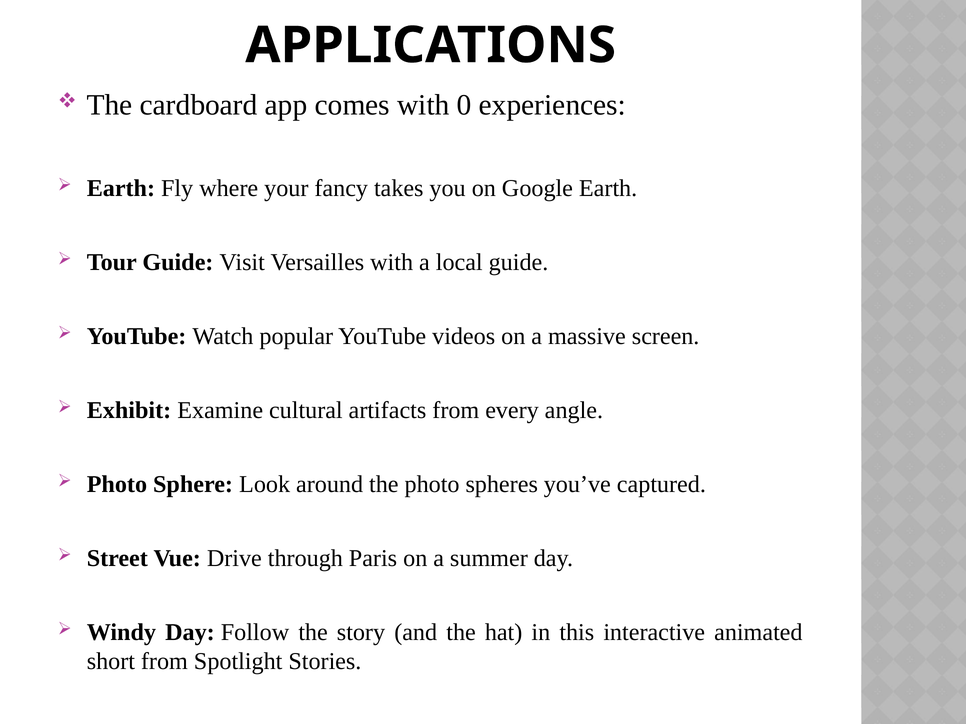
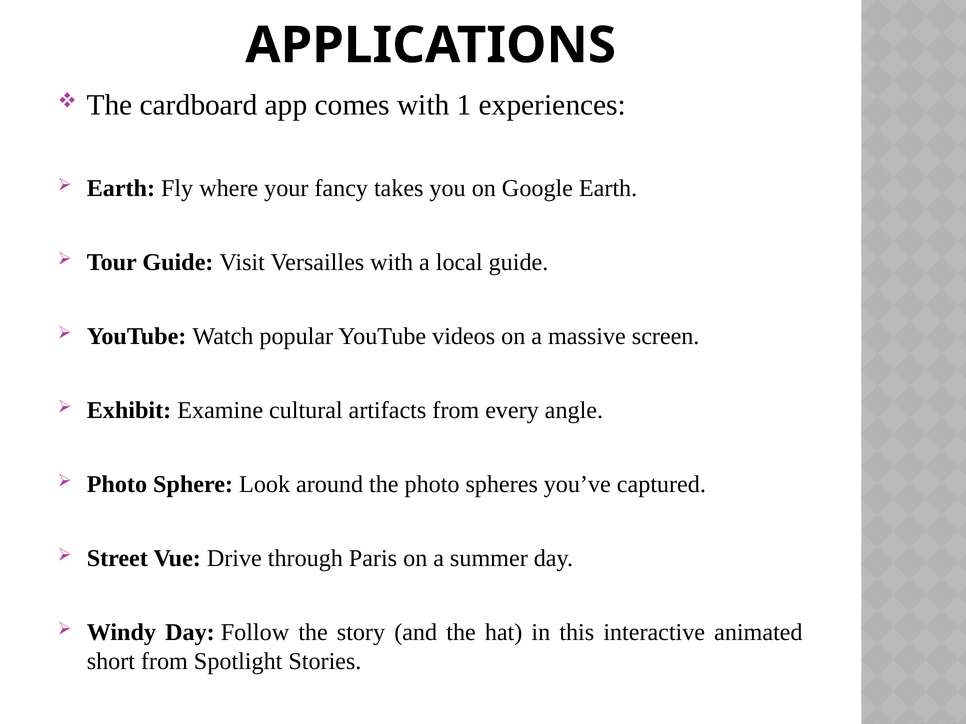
0: 0 -> 1 (464, 105)
